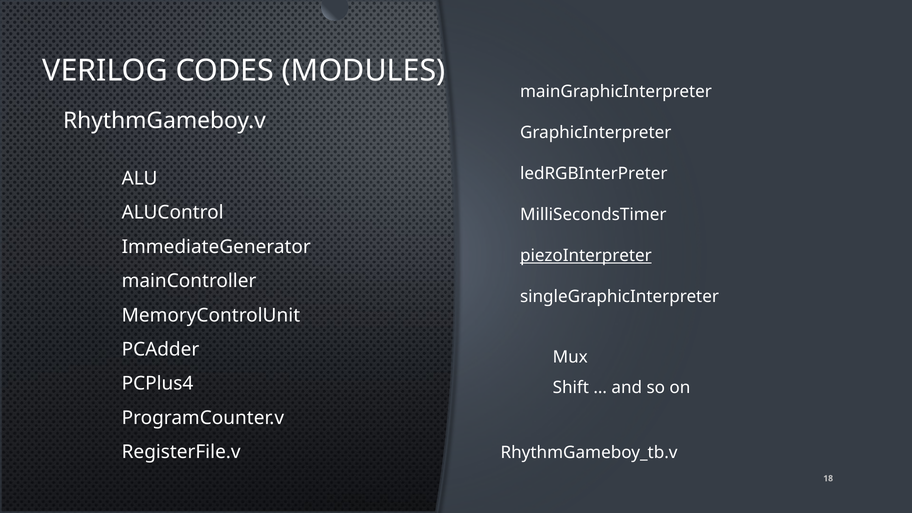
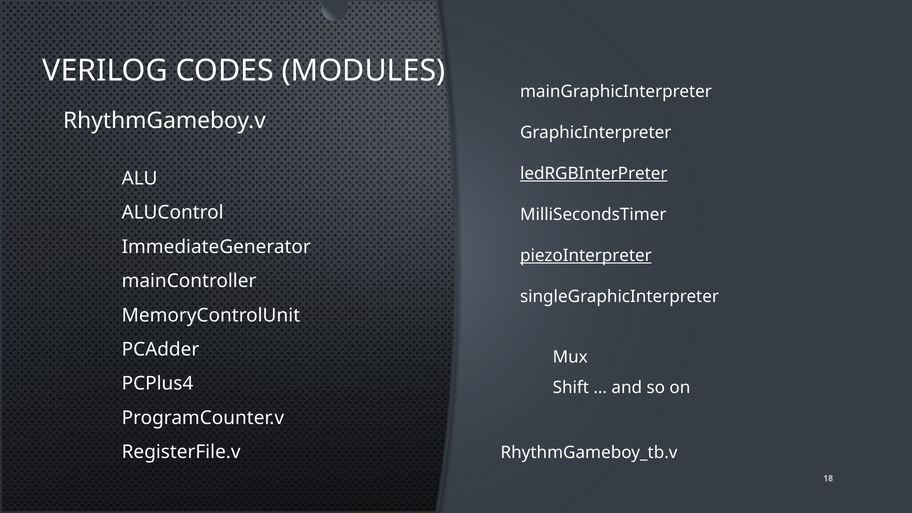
ledRGBInterPreter underline: none -> present (594, 174)
